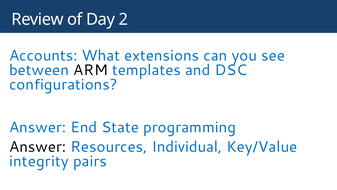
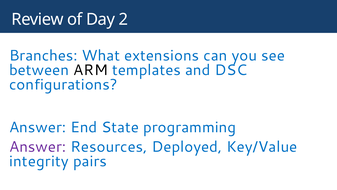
Accounts: Accounts -> Branches (43, 55)
Answer colour: black -> purple (38, 147)
Individual: Individual -> Deployed (187, 147)
